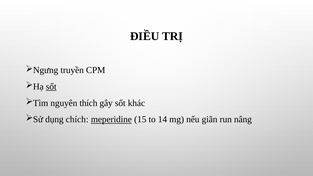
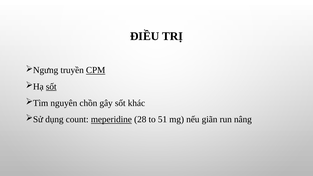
CPM underline: none -> present (96, 70)
thích: thích -> chồn (88, 103)
chích: chích -> count (77, 119)
15: 15 -> 28 (140, 119)
14: 14 -> 51 (162, 119)
